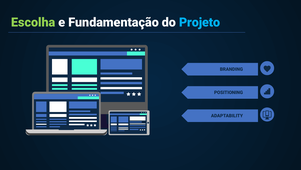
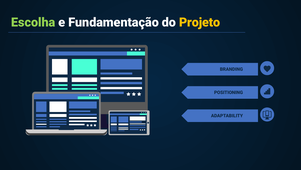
Projeto colour: light blue -> yellow (200, 22)
